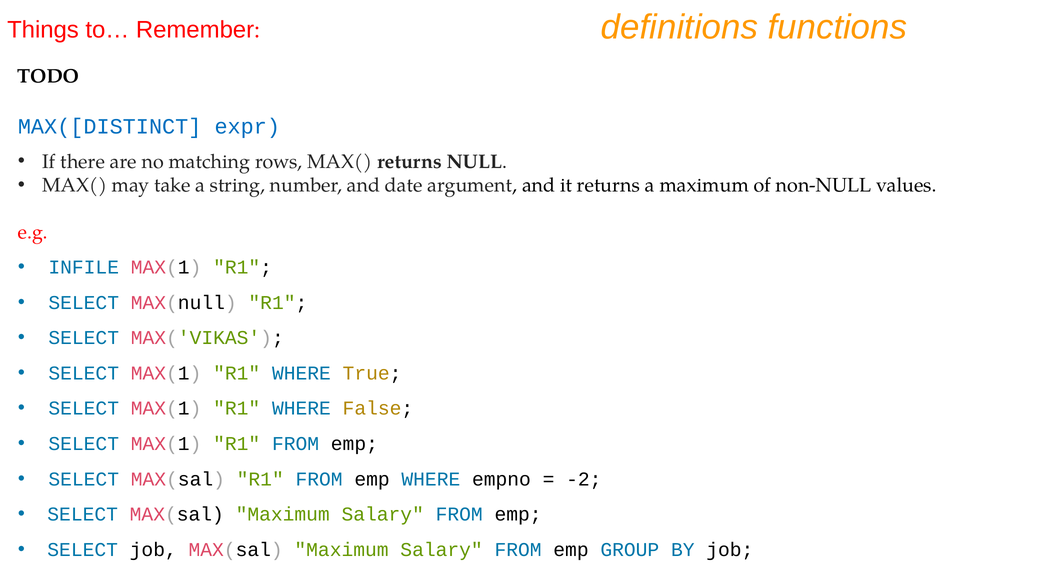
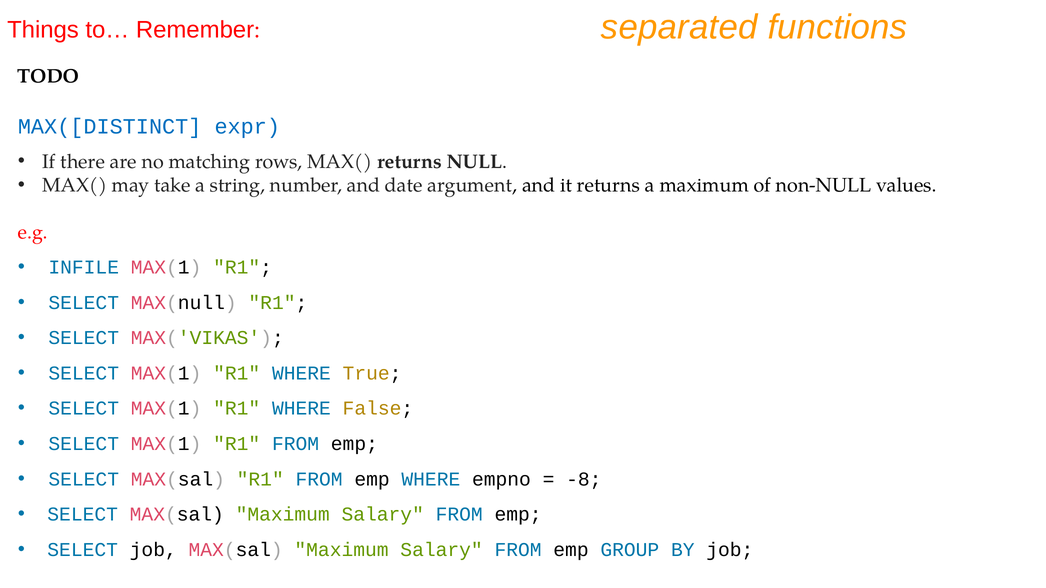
definitions: definitions -> separated (679, 27)
-2: -2 -> -8 (584, 479)
